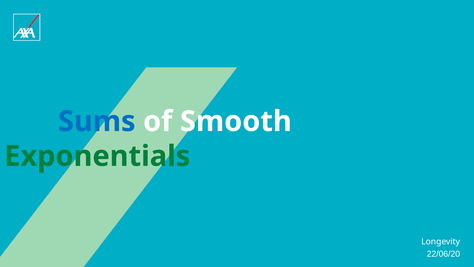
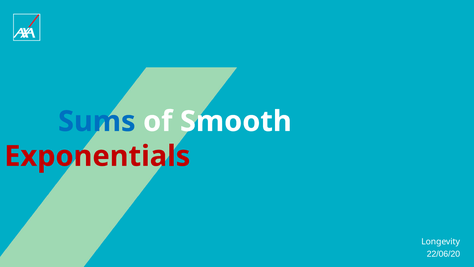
Exponentials colour: green -> red (97, 156)
